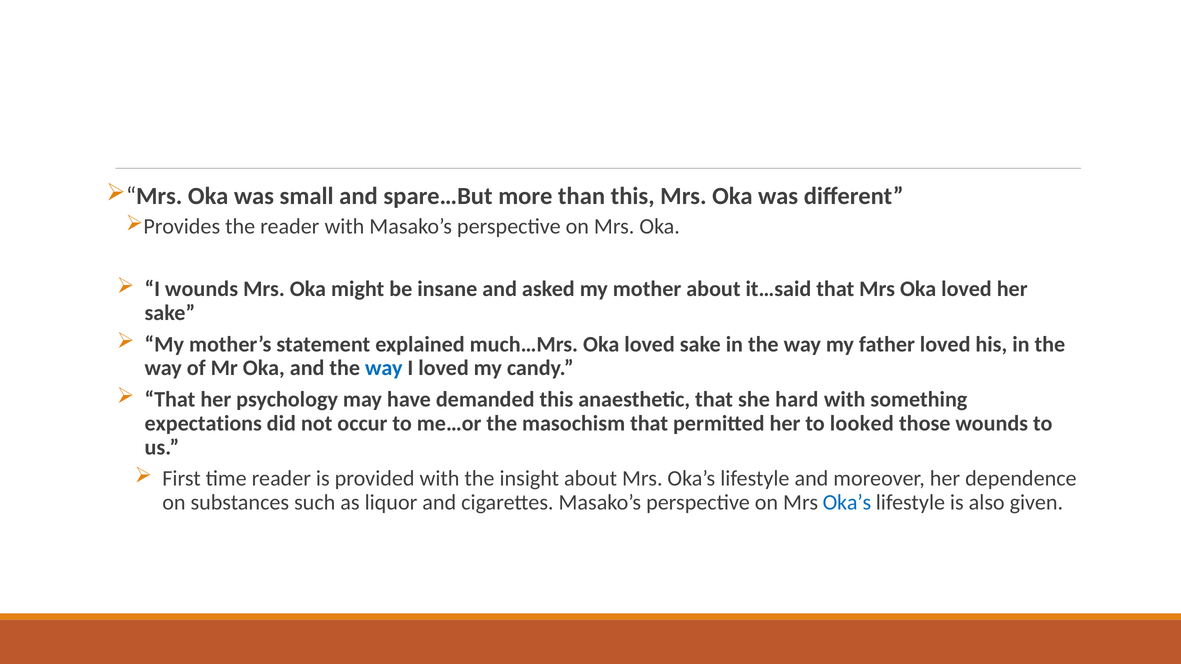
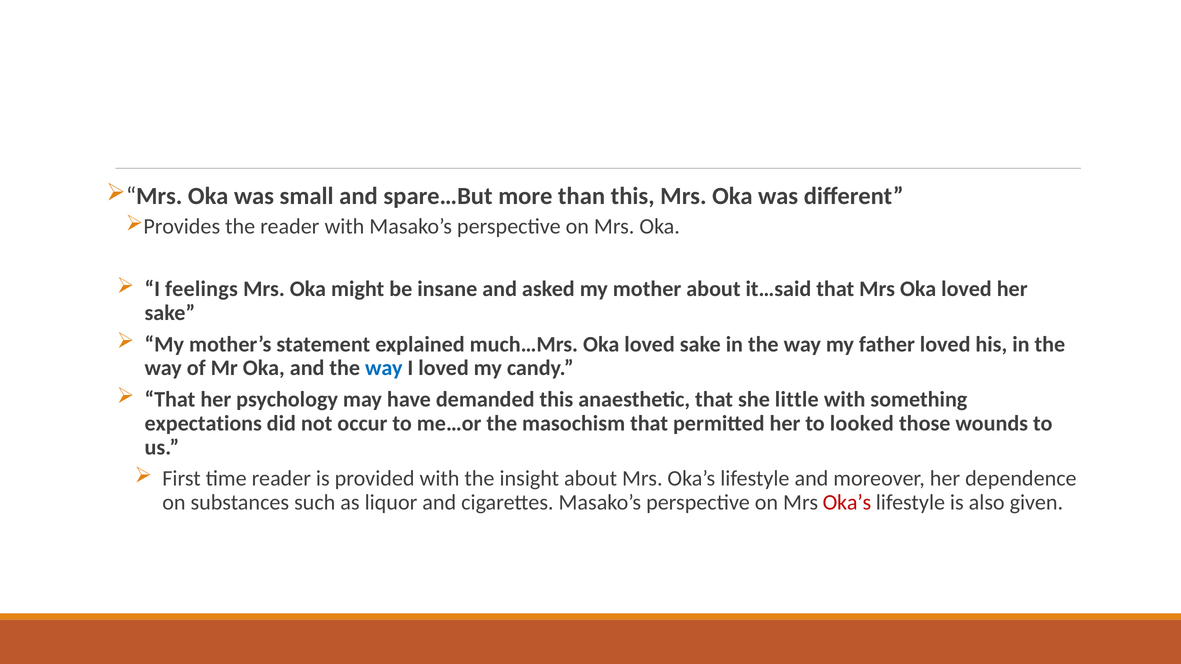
I wounds: wounds -> feelings (201, 289)
hard: hard -> little (797, 400)
Oka’s colour: blue -> red (847, 503)
